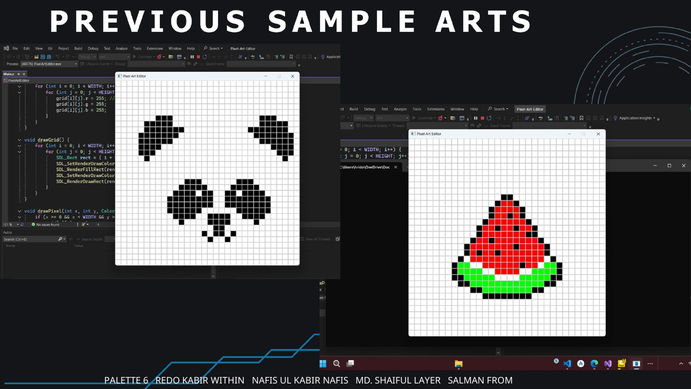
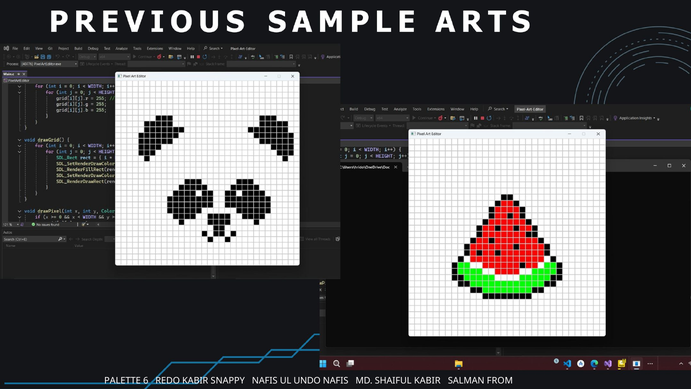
WITHIN: WITHIN -> SNAPPY (228, 380)
UL KABIR: KABIR -> UNDO (307, 380)
SHAIFUL LAYER: LAYER -> KABIR (427, 380)
